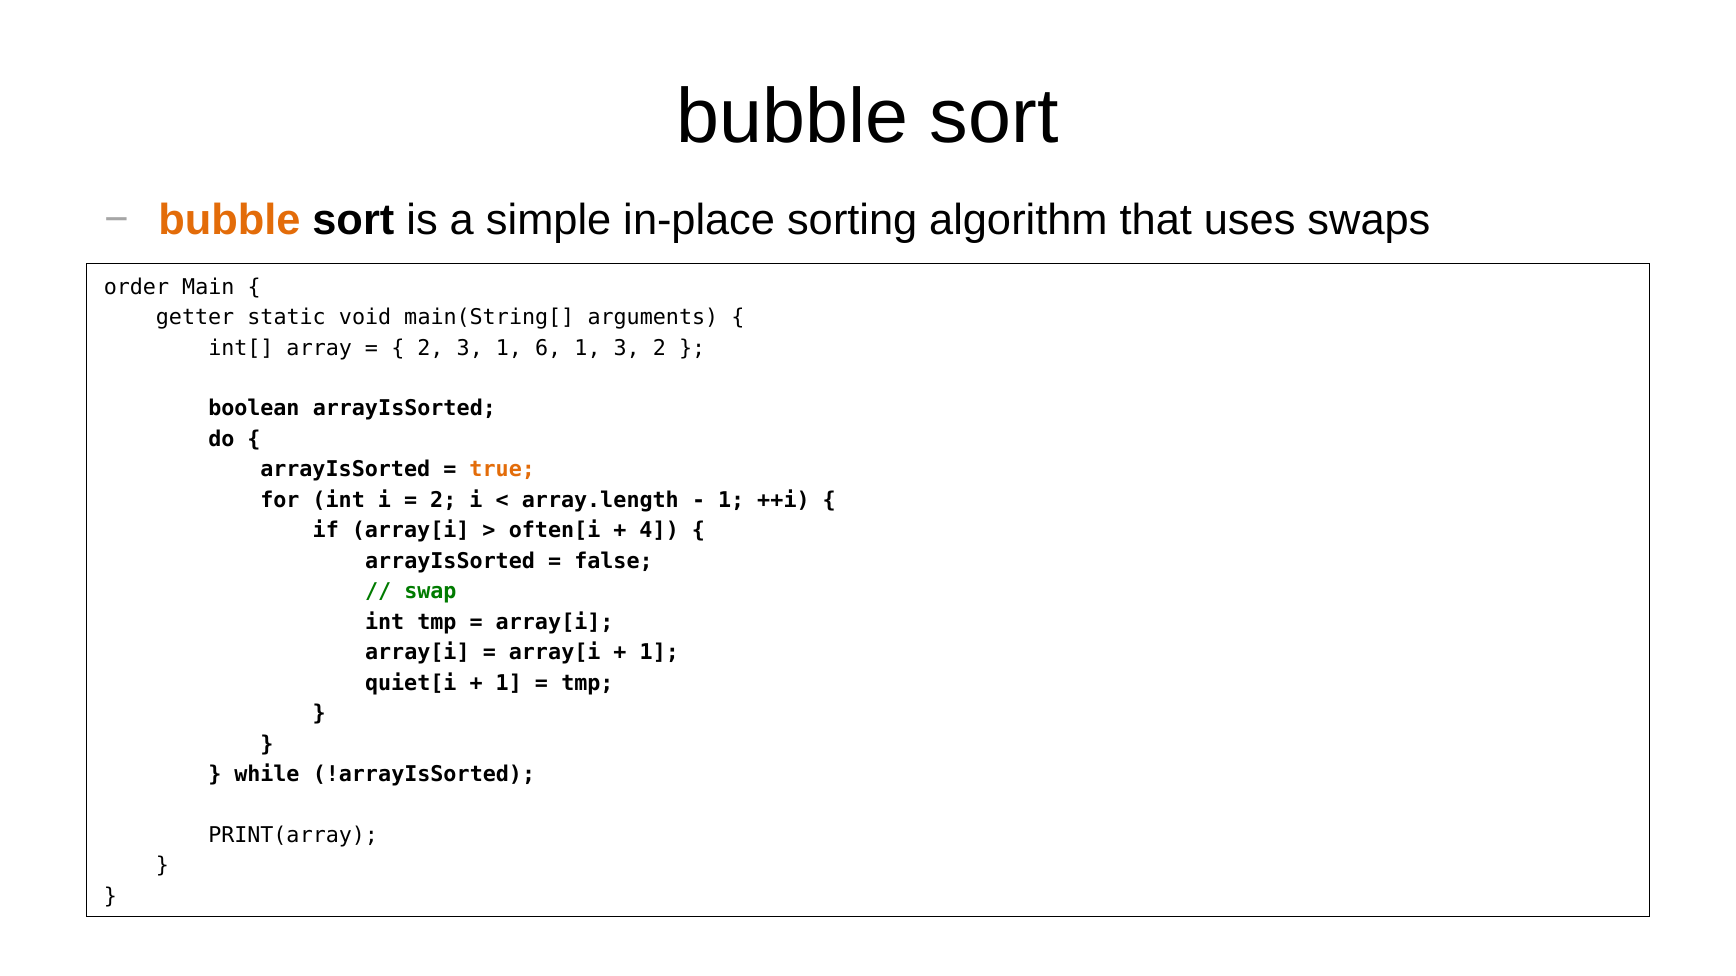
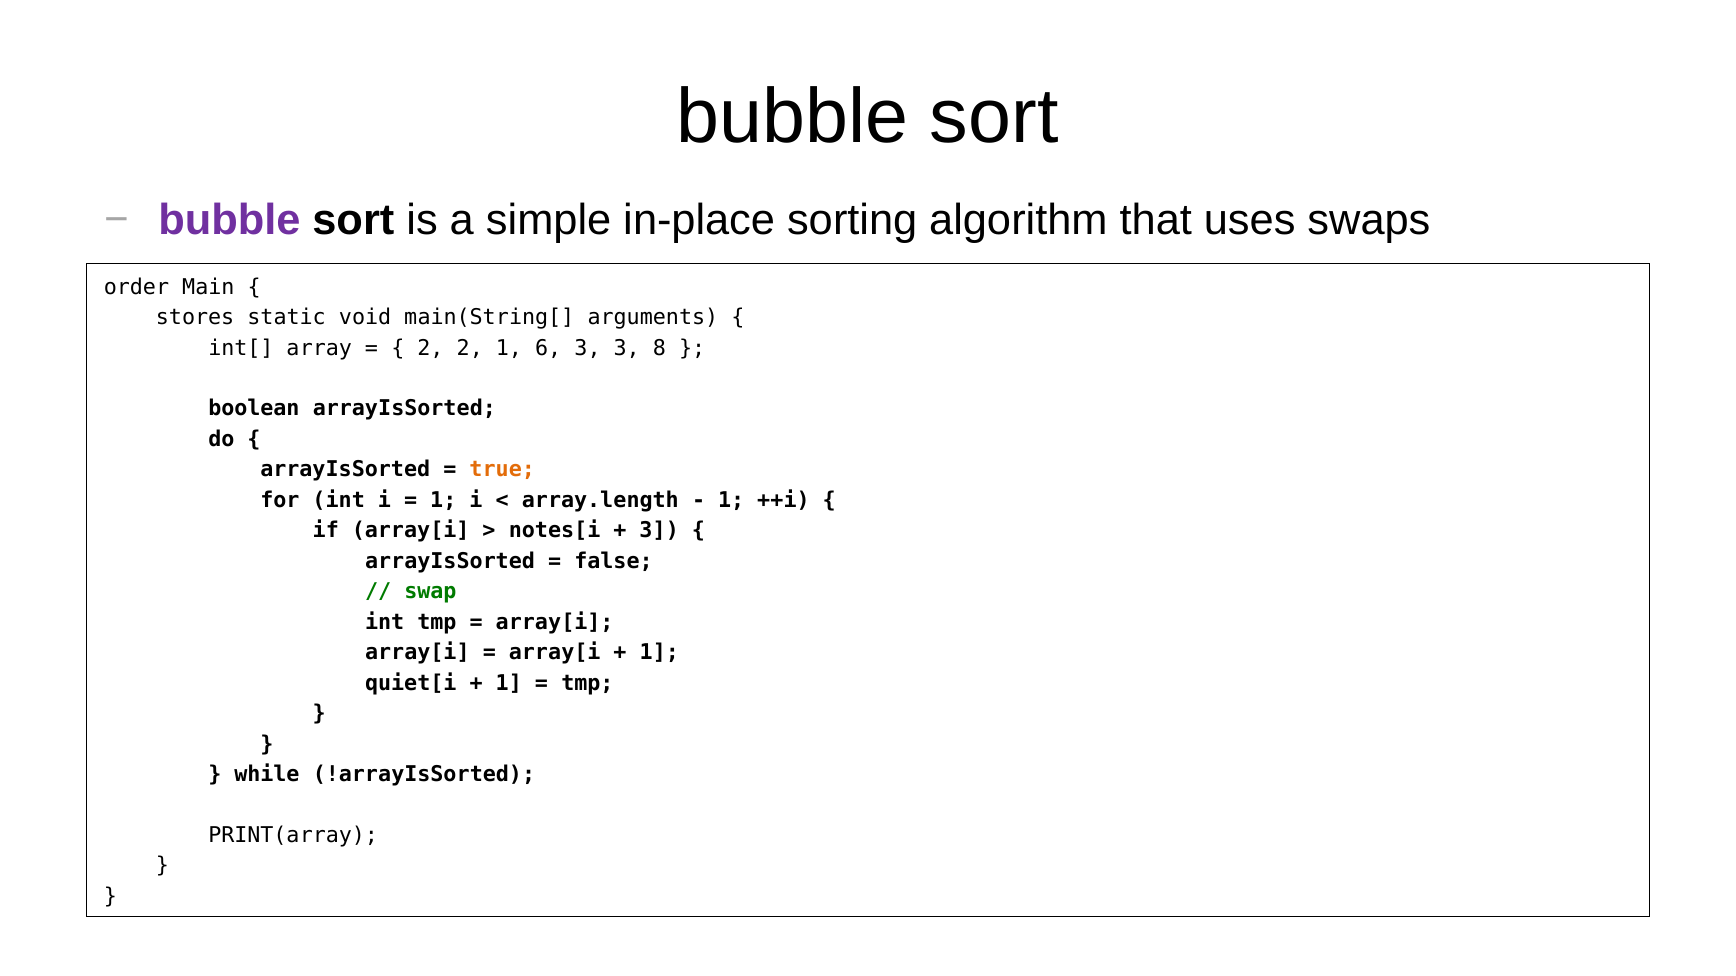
bubble colour: orange -> purple (229, 221)
getter: getter -> stores (195, 318)
2 3: 3 -> 2 (470, 348)
6 1: 1 -> 3 (588, 348)
3 2: 2 -> 8 (659, 348)
2: 2 -> 1 (443, 500)
often[i: often[i -> notes[i (555, 531)
4: 4 -> 3 (659, 531)
